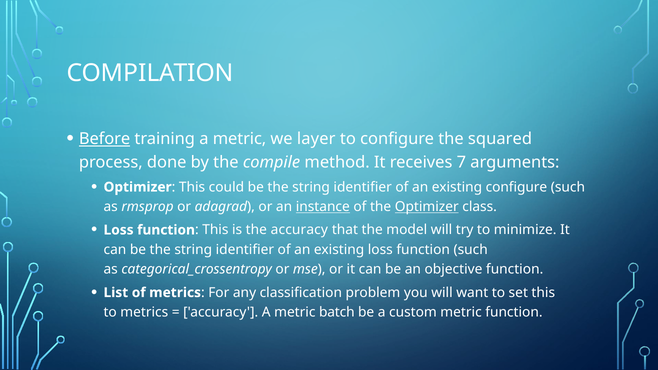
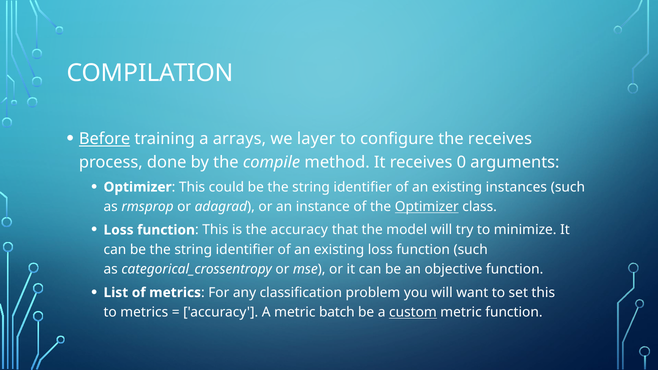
training a metric: metric -> arrays (239, 139)
the squared: squared -> receives (500, 139)
7: 7 -> 0 (461, 163)
existing configure: configure -> instances (516, 187)
instance underline: present -> none (323, 207)
custom underline: none -> present (413, 312)
